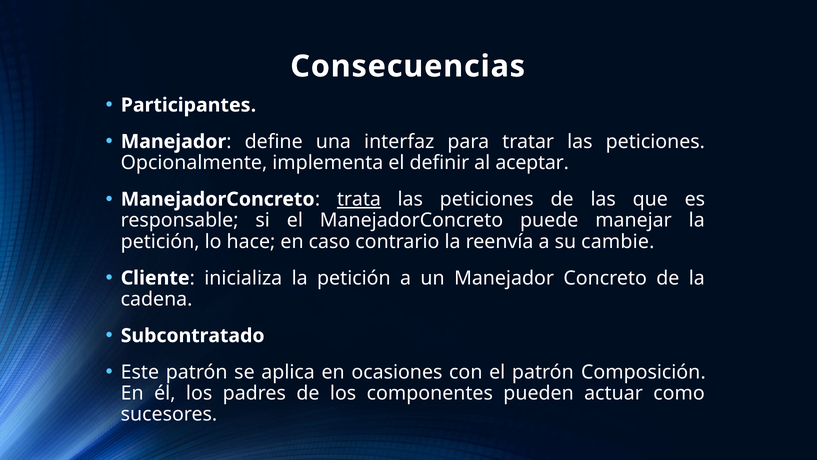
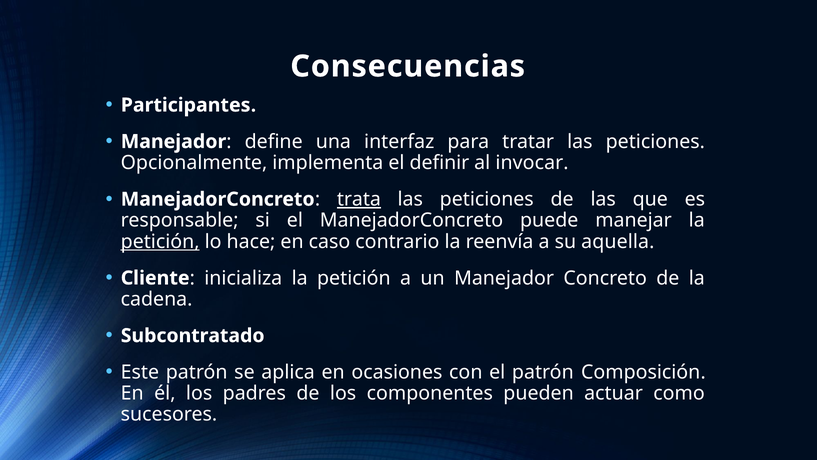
aceptar: aceptar -> invocar (532, 163)
petición underline: none -> present (160, 241)
cambie: cambie -> aquella (618, 241)
